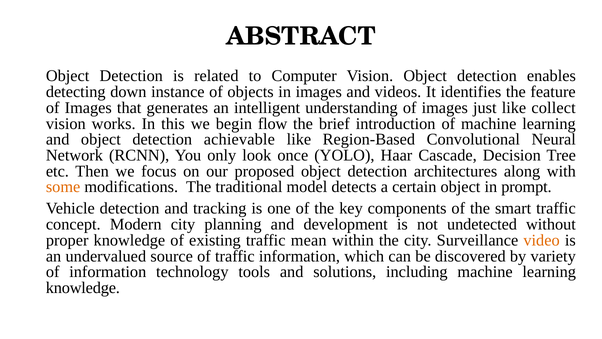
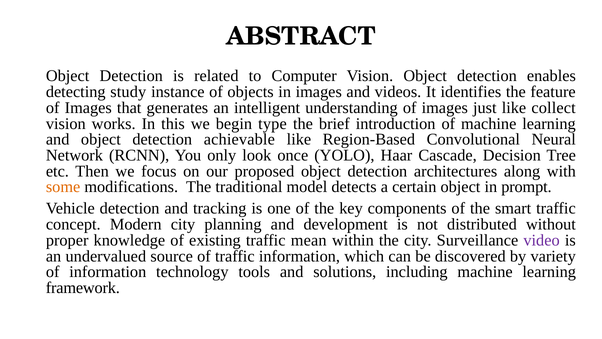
down: down -> study (128, 92)
flow: flow -> type (273, 124)
undetected: undetected -> distributed (482, 224)
video colour: orange -> purple (542, 240)
knowledge: knowledge -> framework (83, 288)
